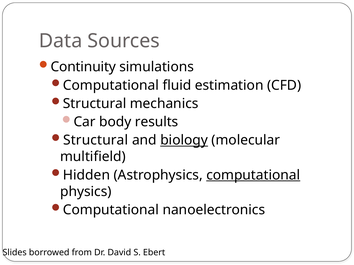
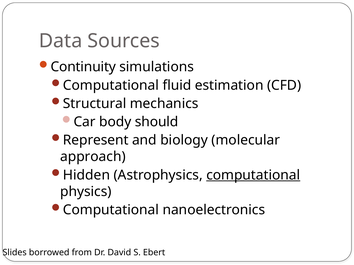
results: results -> should (157, 122)
Structural: Structural -> Represent (96, 140)
biology underline: present -> none (184, 140)
multifield: multifield -> approach (93, 157)
